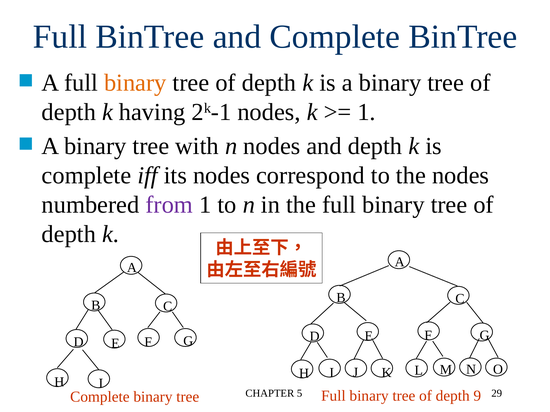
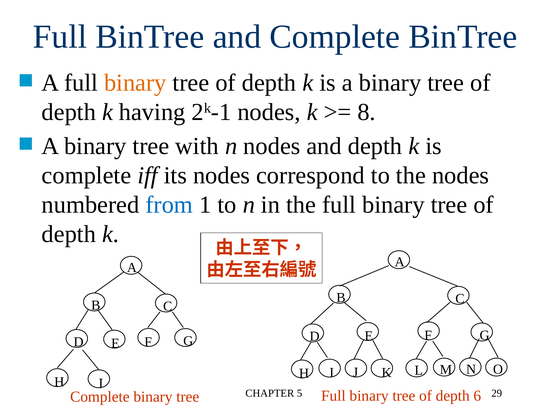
1: 1 -> 8 (367, 112)
from colour: purple -> blue (169, 205)
9: 9 -> 6 (477, 396)
